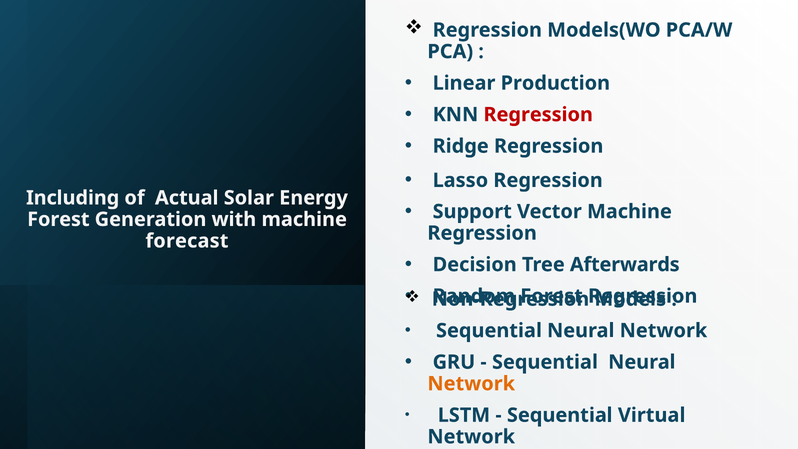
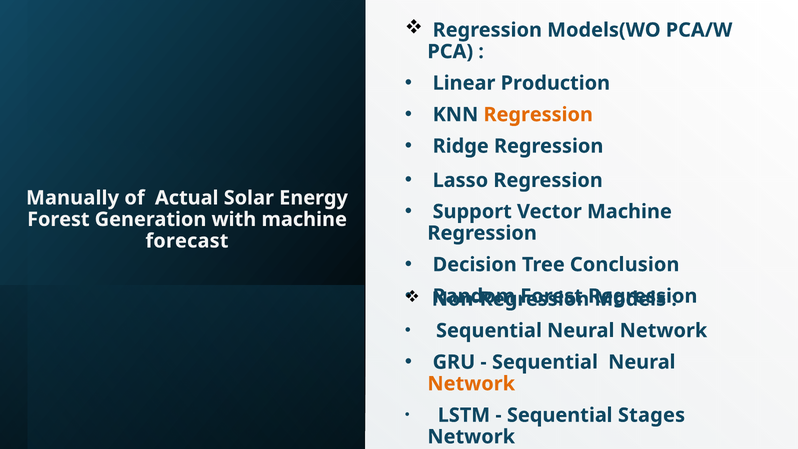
Regression colour: red -> orange (538, 115)
Including: Including -> Manually (73, 198)
Afterwards: Afterwards -> Conclusion (625, 265)
Virtual: Virtual -> Stages (652, 415)
